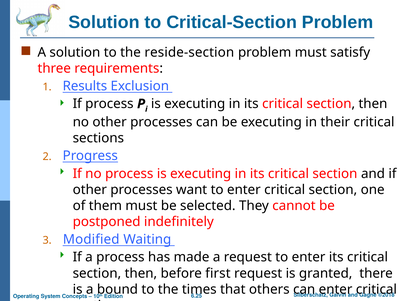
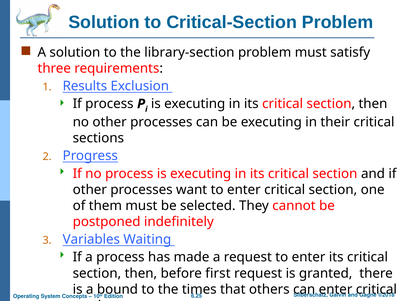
reside-section: reside-section -> library-section (189, 52)
Modified: Modified -> Variables (91, 239)
